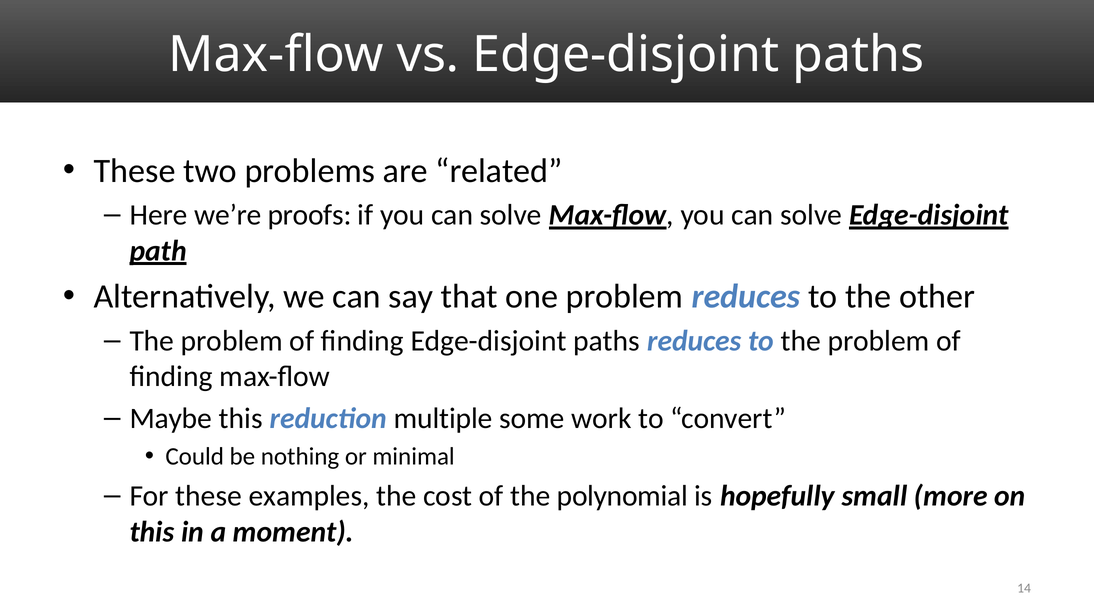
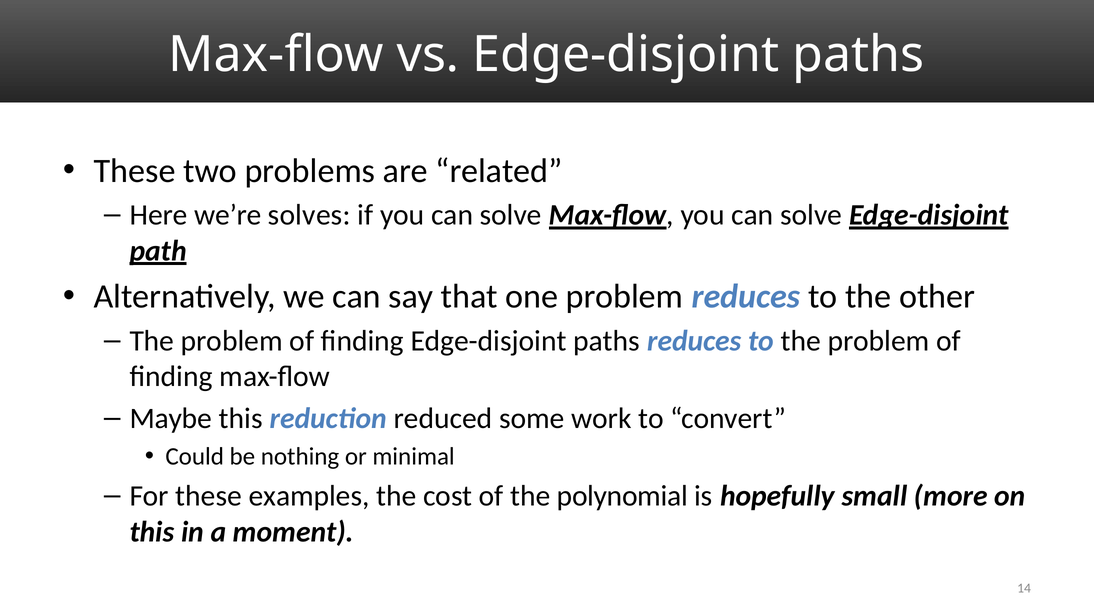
proofs: proofs -> solves (309, 215)
multiple: multiple -> reduced (443, 418)
